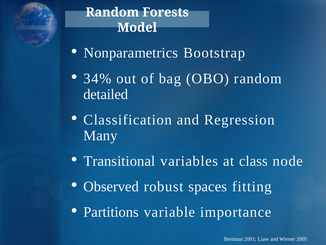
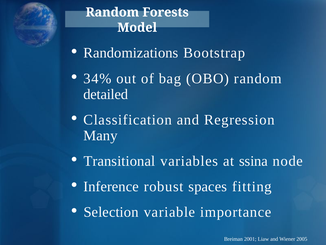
Nonparametrics: Nonparametrics -> Randomizations (131, 53)
class: class -> ssina (253, 161)
Observed: Observed -> Inference (111, 186)
Partitions: Partitions -> Selection (111, 212)
